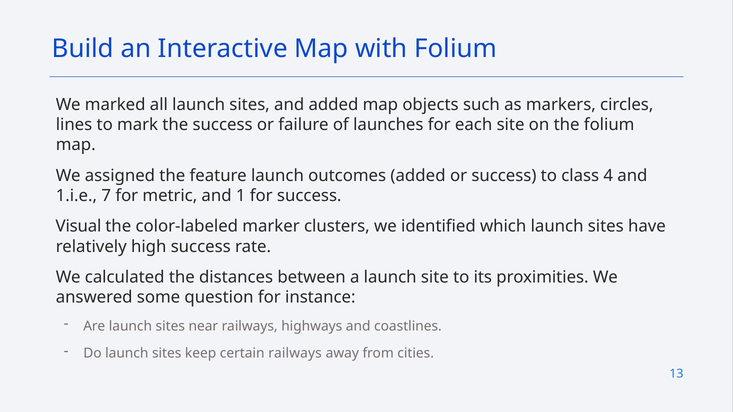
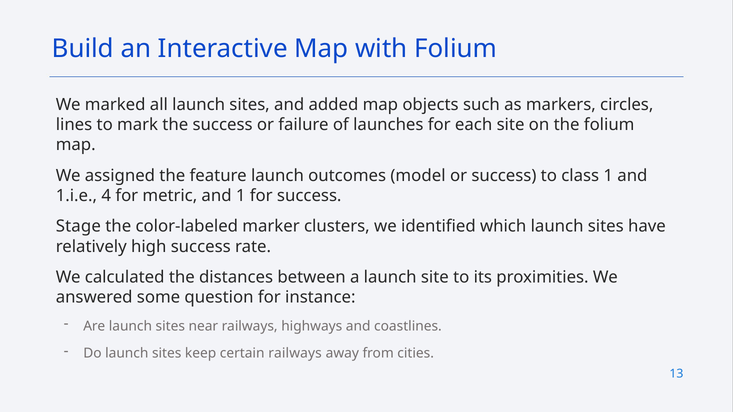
outcomes added: added -> model (418, 176)
class 4: 4 -> 1 (608, 176)
7: 7 -> 4 (106, 196)
Visual: Visual -> Stage (78, 227)
